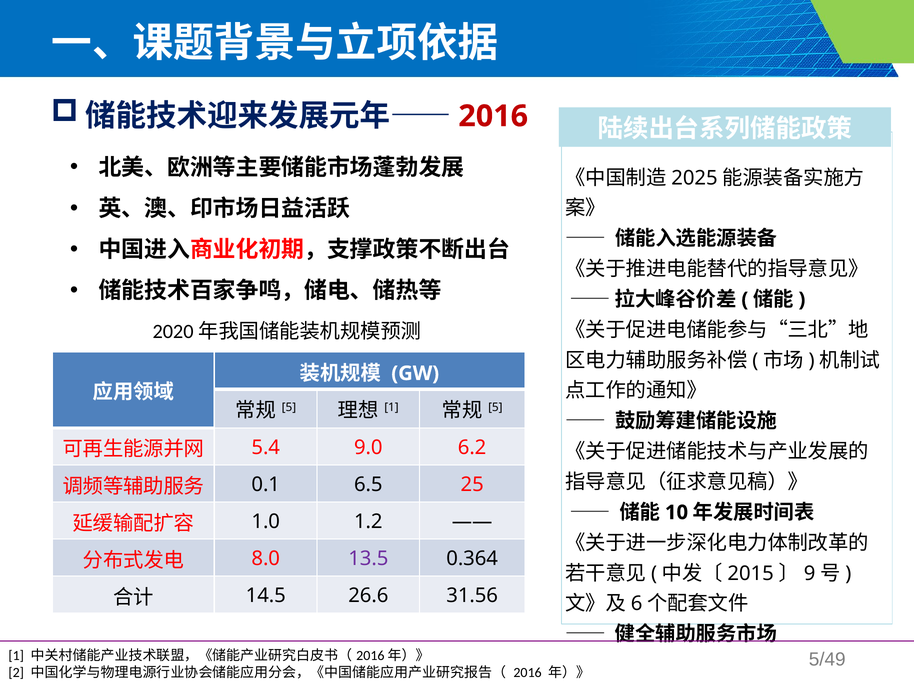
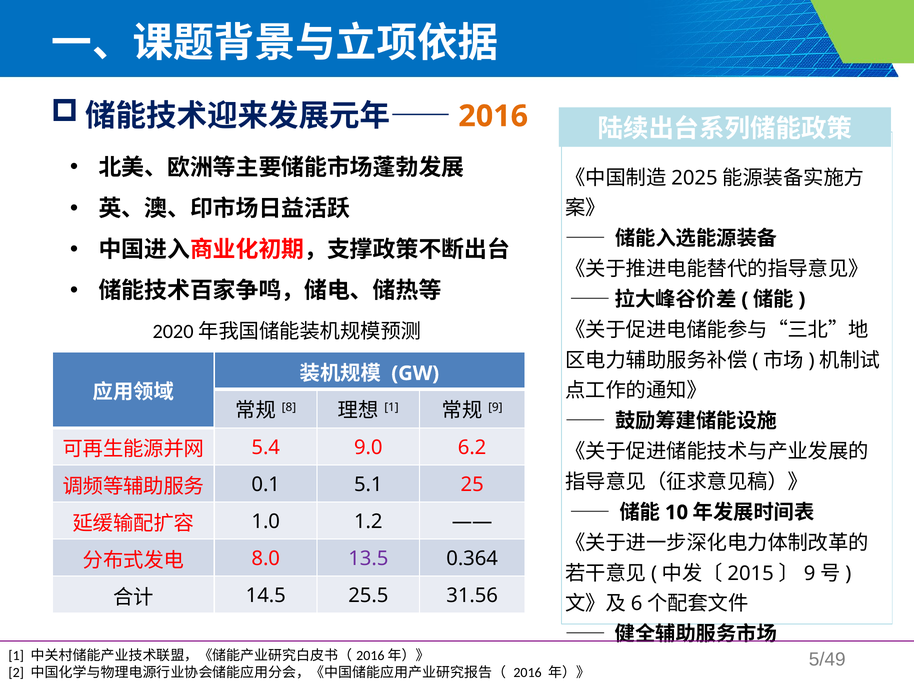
2016 colour: red -> orange (493, 116)
5: 5 -> 8 (289, 407)
5: 5 -> 9 (495, 407)
6.5: 6.5 -> 5.1 (368, 485)
26.6: 26.6 -> 25.5 (368, 596)
